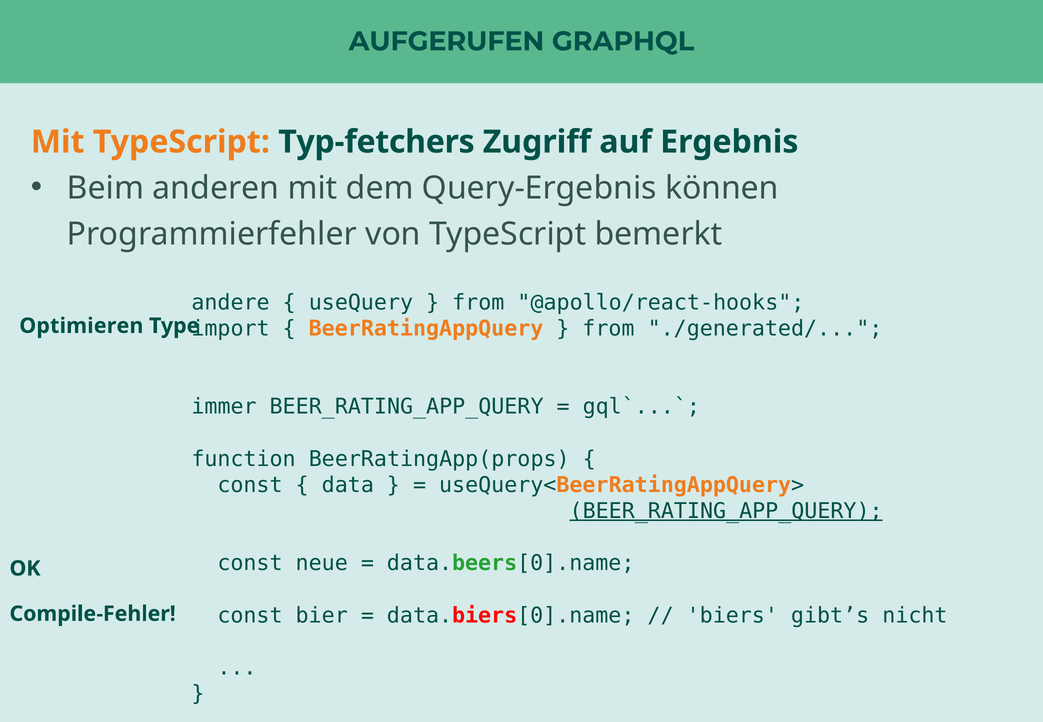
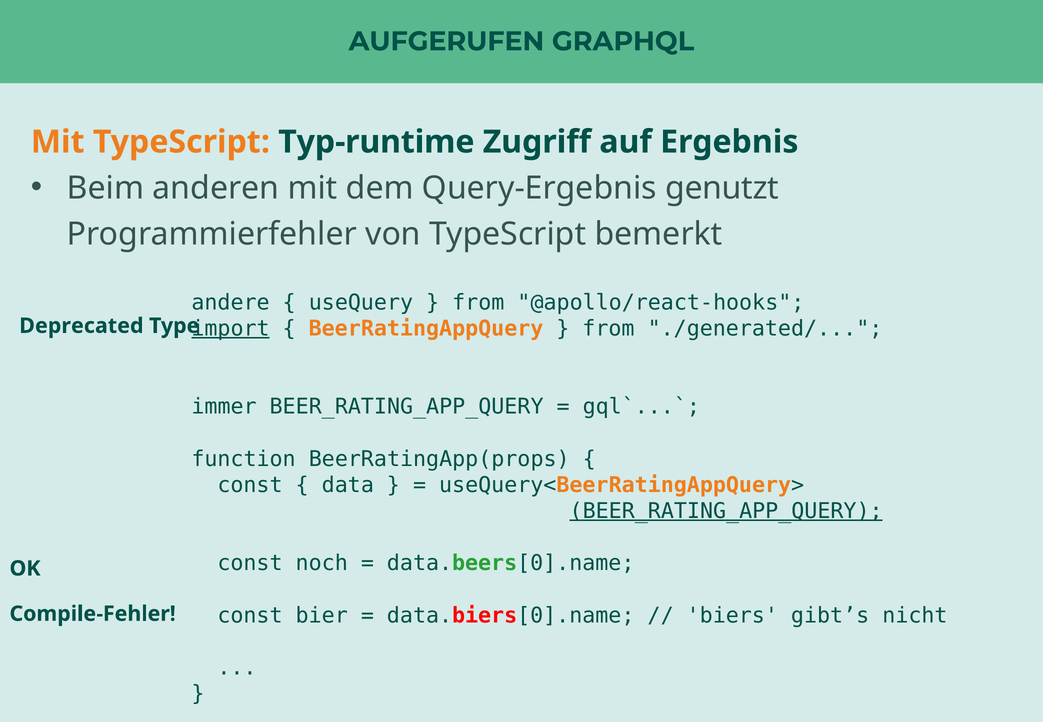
Typ-fetchers: Typ-fetchers -> Typ-runtime (376, 142)
können: können -> genutzt (722, 188)
import underline: none -> present (231, 329)
Optimieren: Optimieren -> Deprecated (81, 326)
neue: neue -> noch (322, 563)
